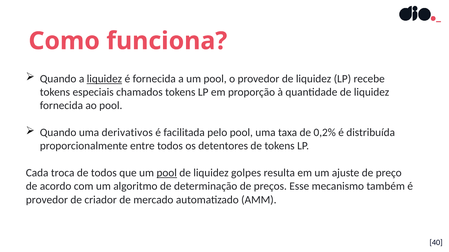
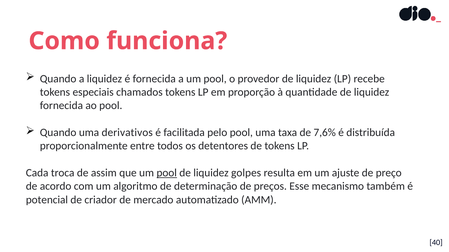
liquidez underline: present -> none (104, 79)
0,2%: 0,2% -> 7,6% (325, 133)
de todos: todos -> assim (104, 173)
provedor: provedor -> potencial (47, 200)
